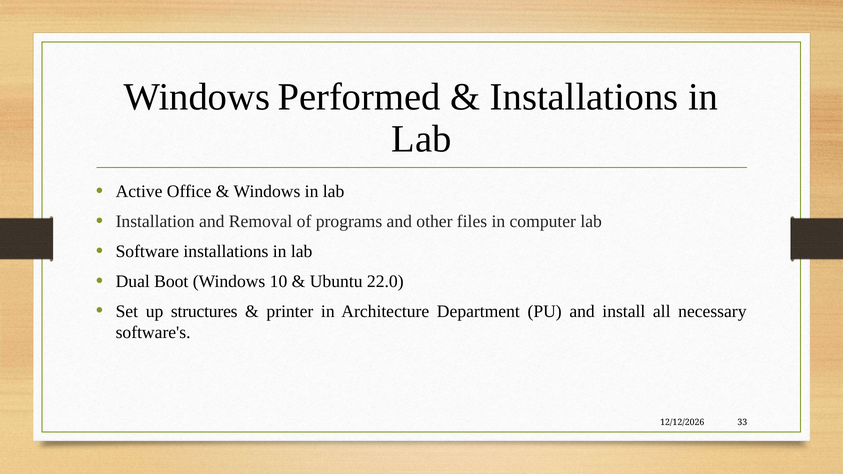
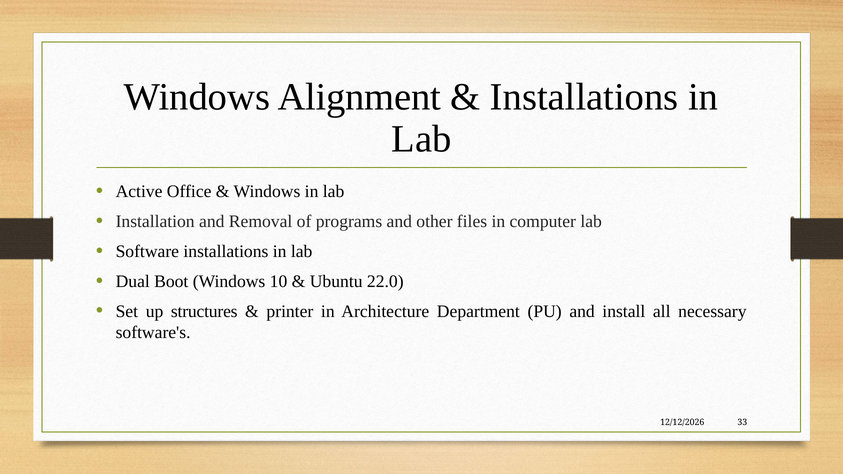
Performed: Performed -> Alignment (359, 97)
